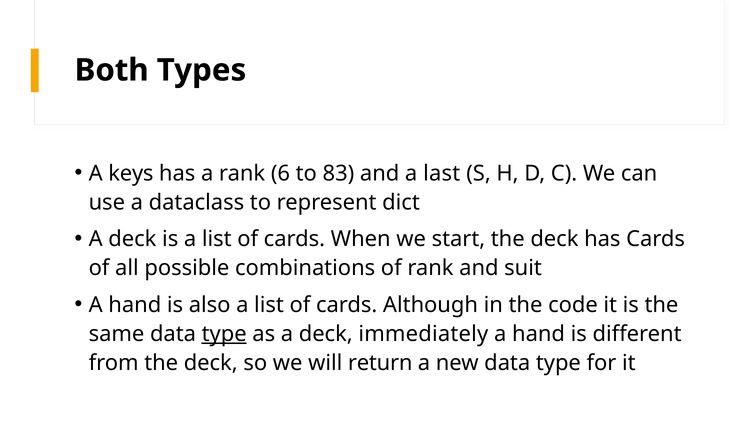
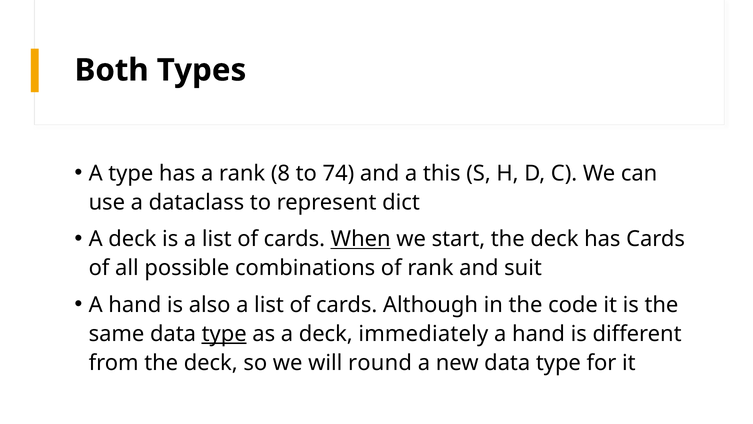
A keys: keys -> type (131, 173)
6: 6 -> 8 (280, 173)
83: 83 -> 74 (338, 173)
last: last -> this (442, 173)
When underline: none -> present (361, 239)
return: return -> round (380, 362)
